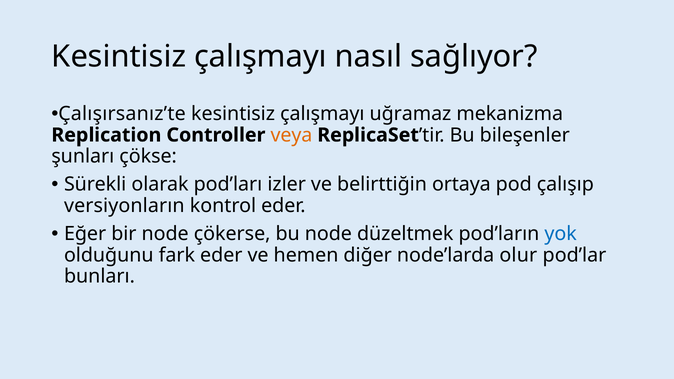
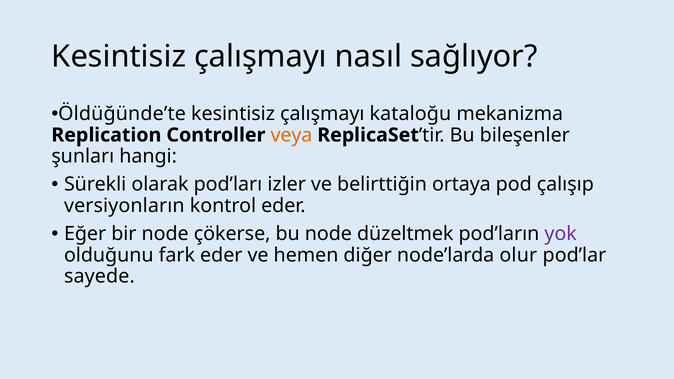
Çalışırsanız’te: Çalışırsanız’te -> Öldüğünde’te (122, 114)
uğramaz: uğramaz -> kataloğu (410, 114)
çökse: çökse -> hangi (148, 156)
yok colour: blue -> purple (561, 234)
bunları: bunları -> sayede (99, 276)
